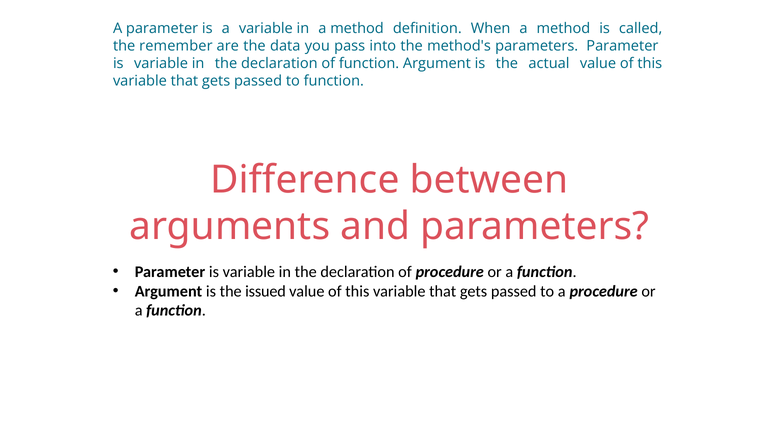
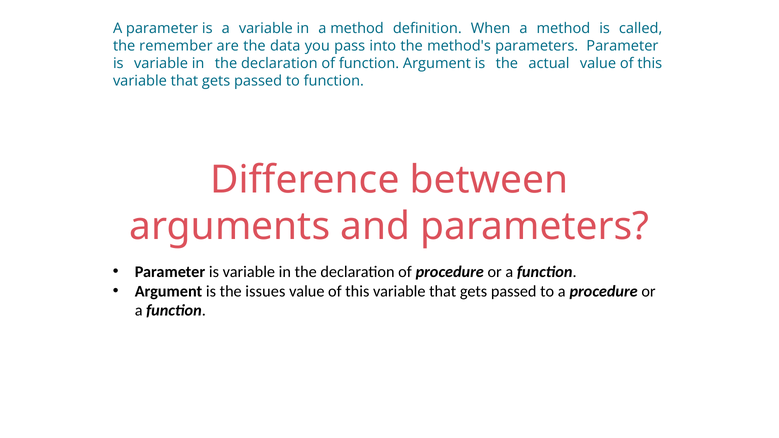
issued: issued -> issues (265, 291)
